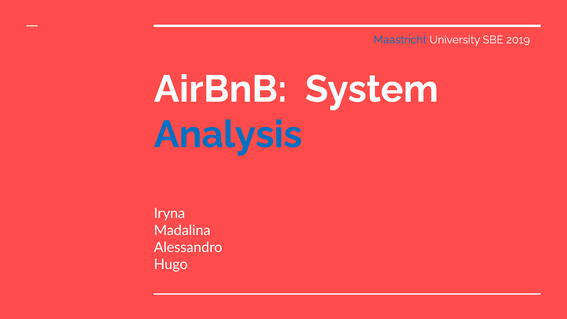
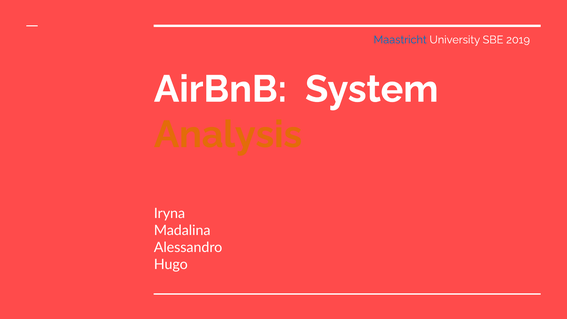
Analysis colour: blue -> orange (228, 135)
